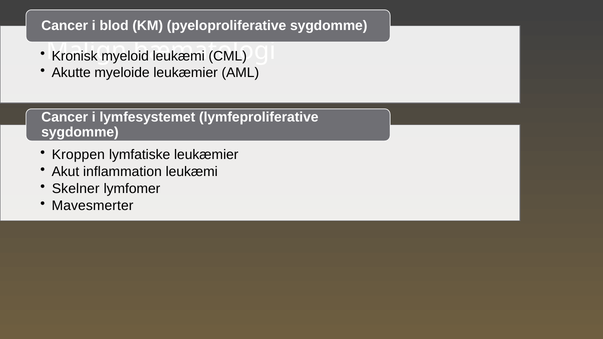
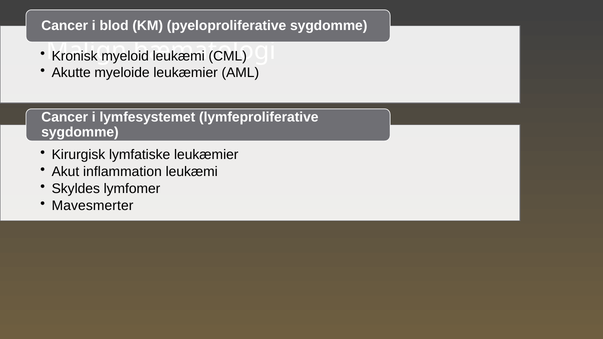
Kroppen: Kroppen -> Kirurgisk (78, 155)
Skelner: Skelner -> Skyldes (76, 189)
